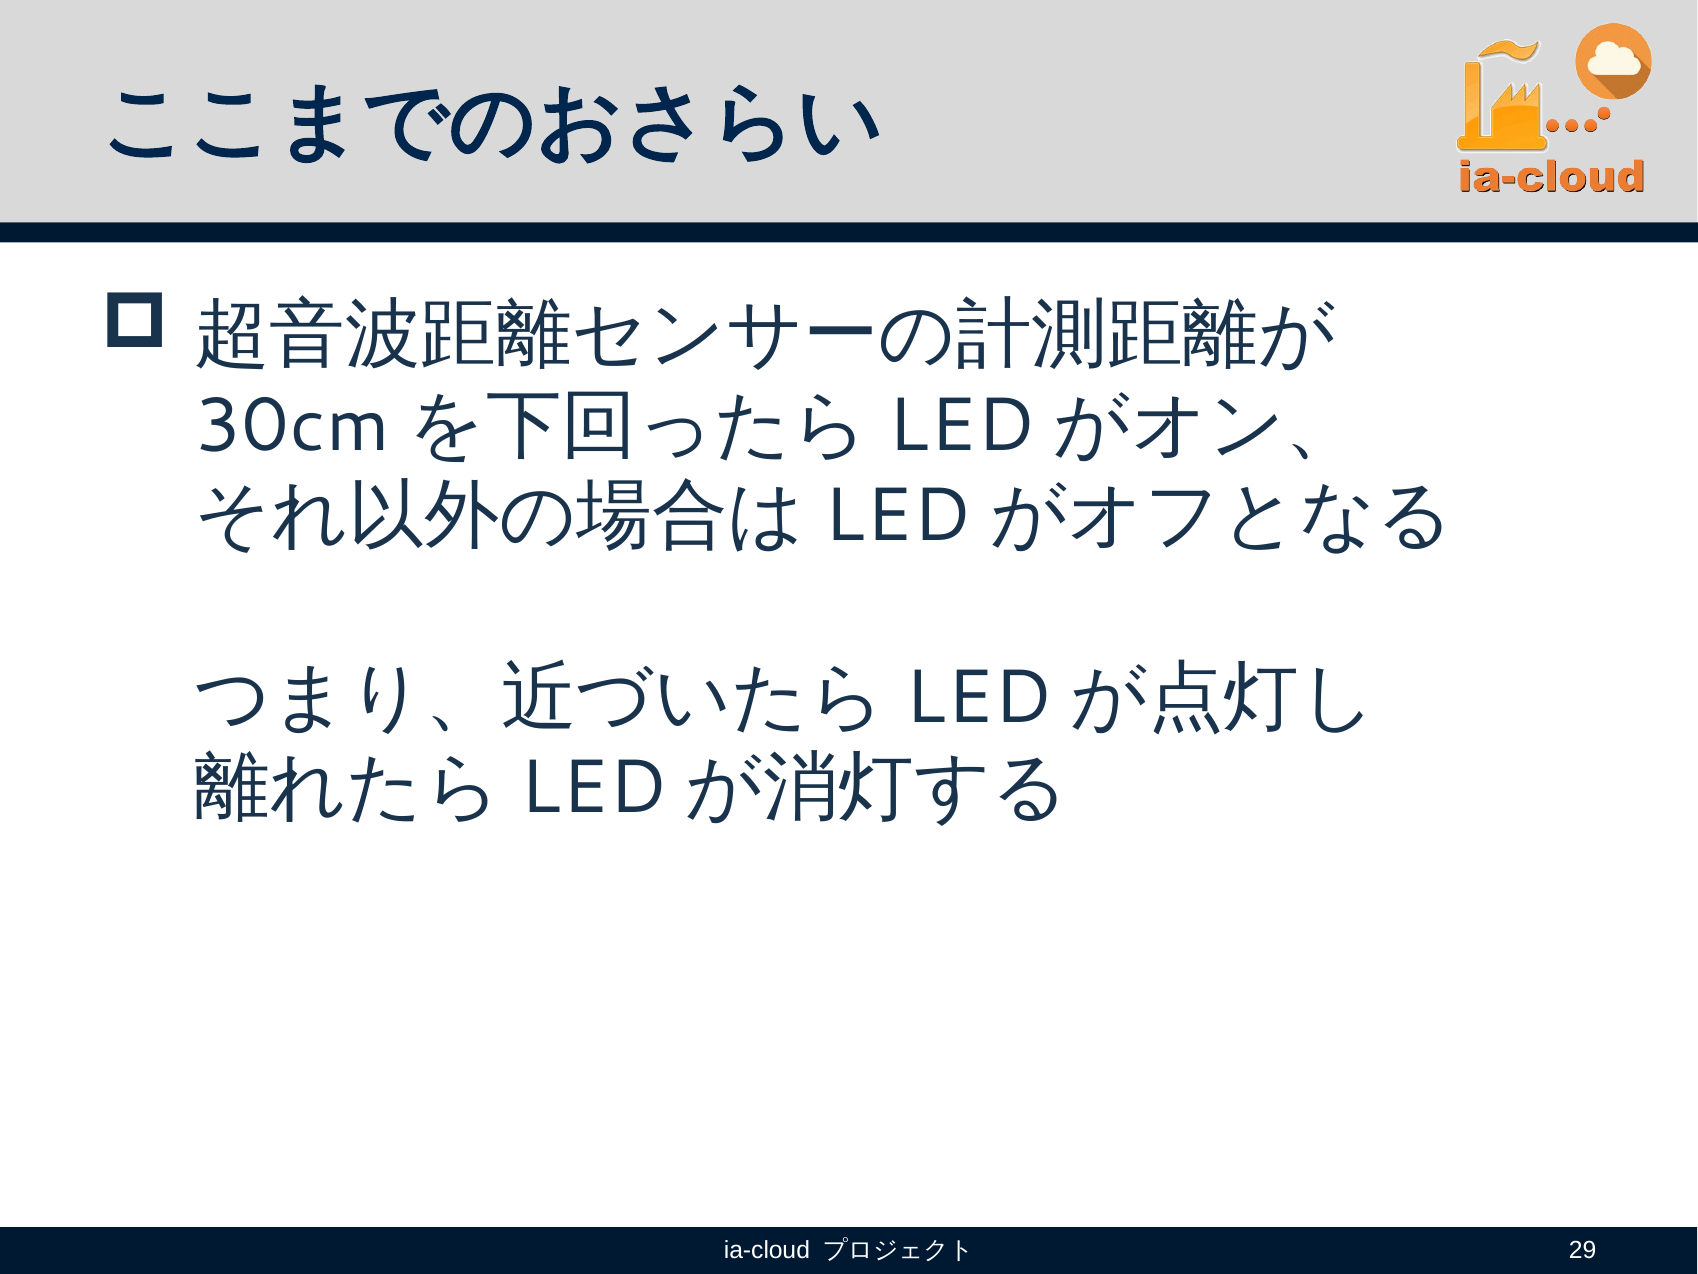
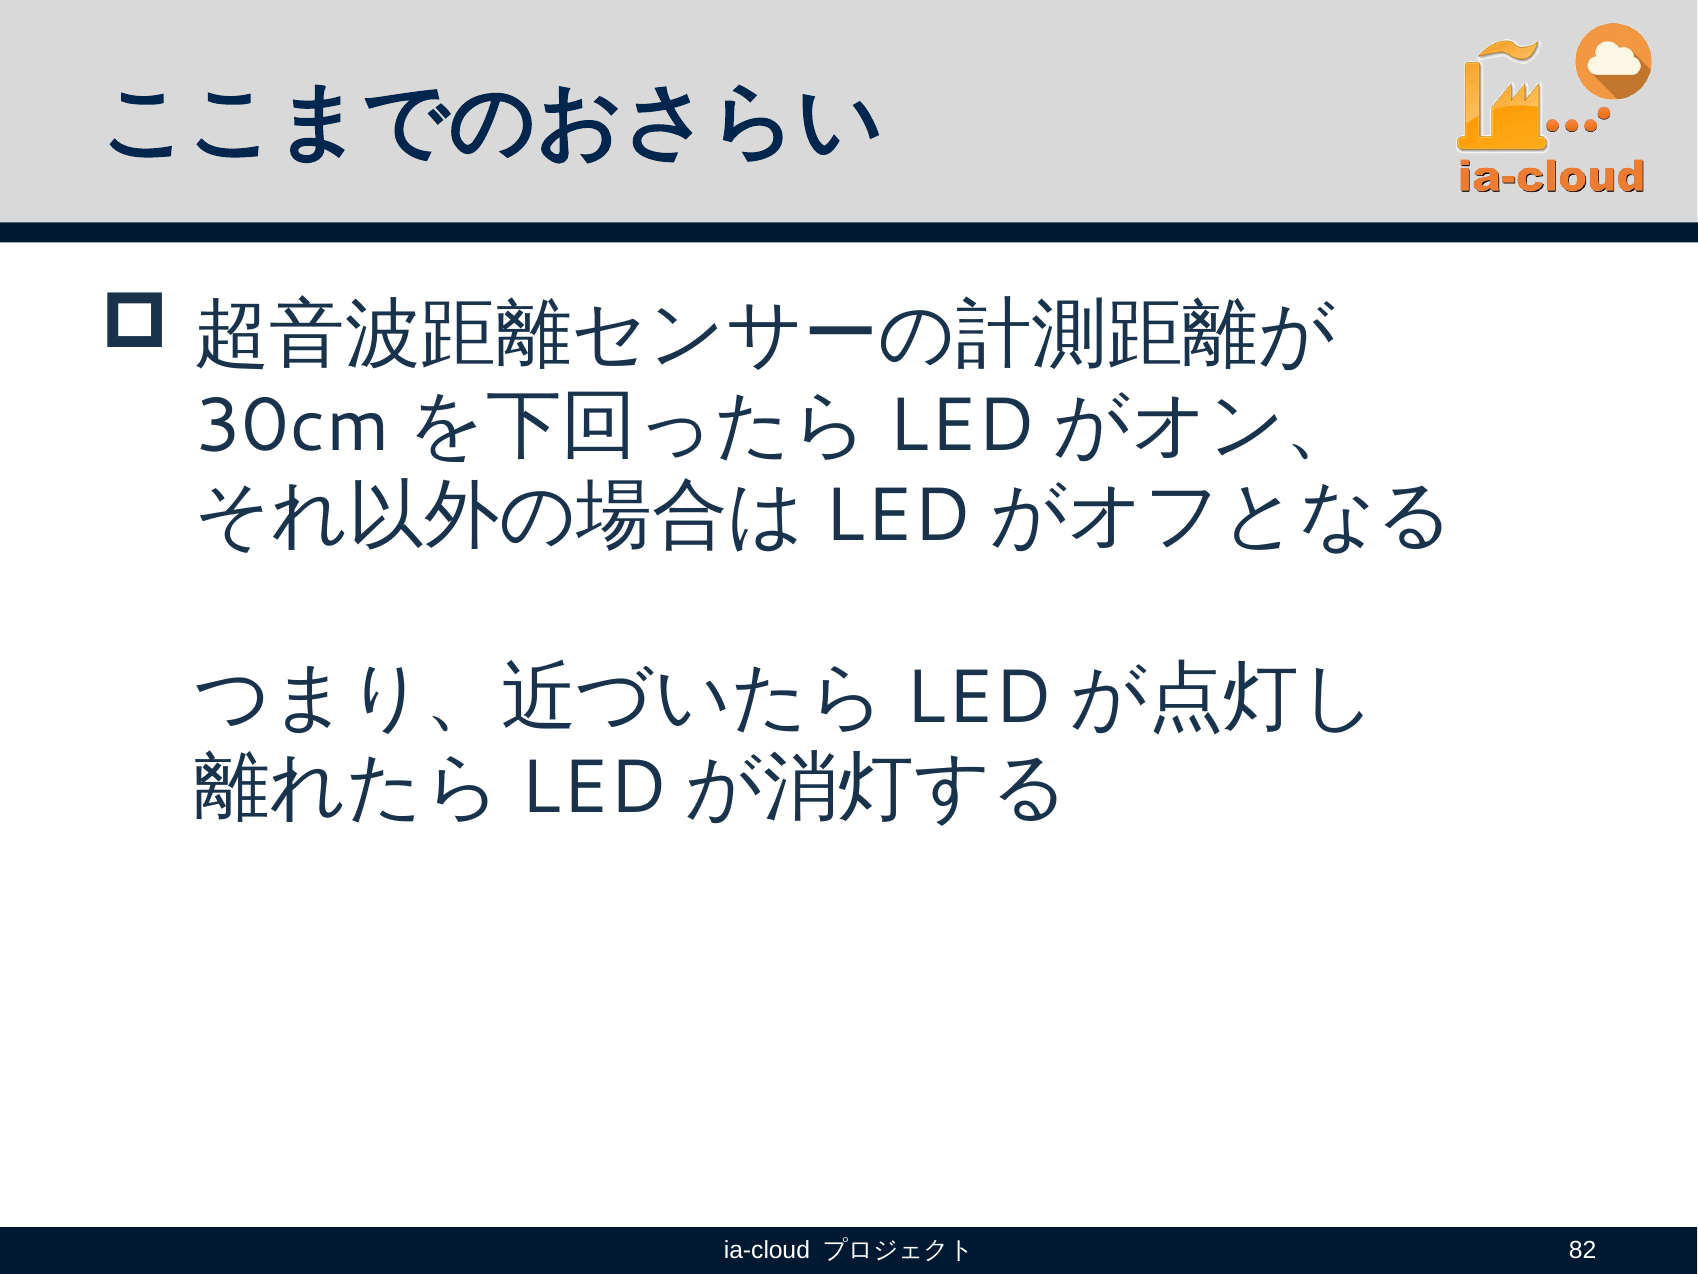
29: 29 -> 82 (1583, 1250)
